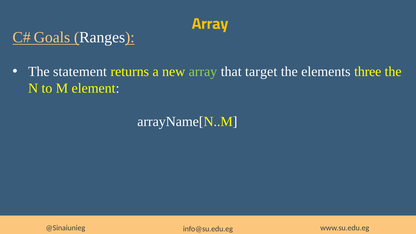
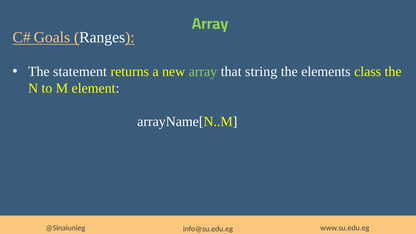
Array colour: yellow -> light green (210, 24)
target: target -> string (261, 72)
three: three -> class (368, 72)
